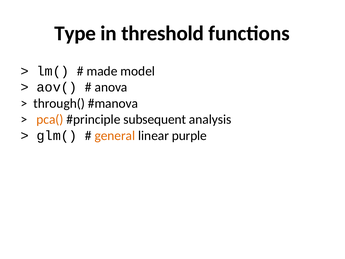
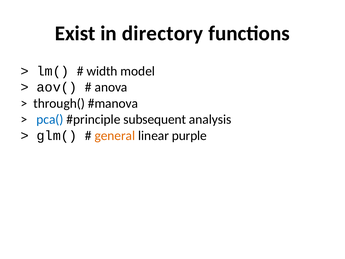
Type: Type -> Exist (75, 33)
threshold: threshold -> directory (162, 33)
made: made -> width (102, 71)
pca( colour: orange -> blue (50, 119)
